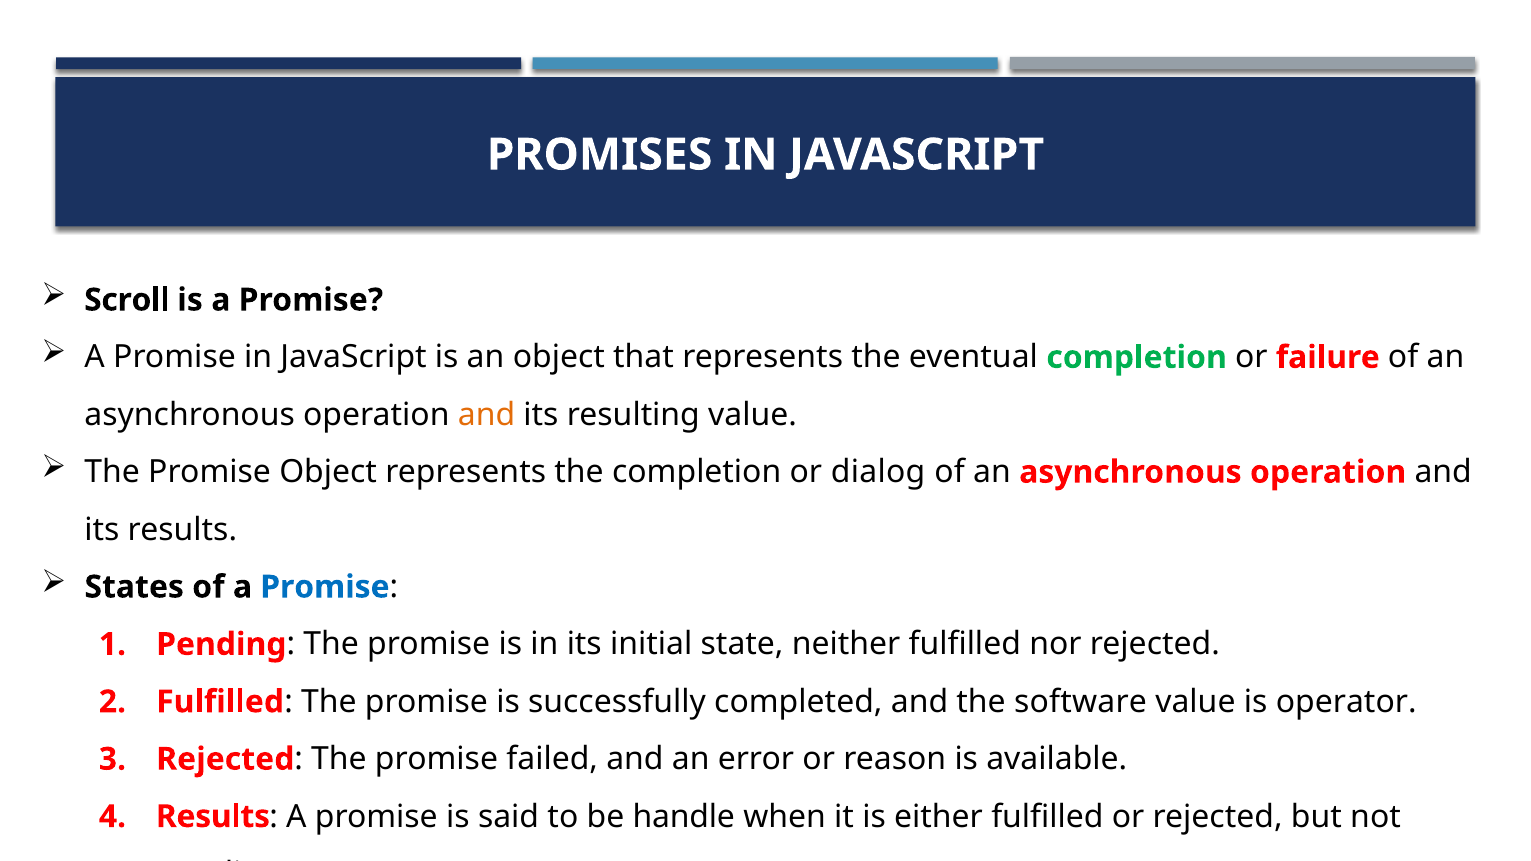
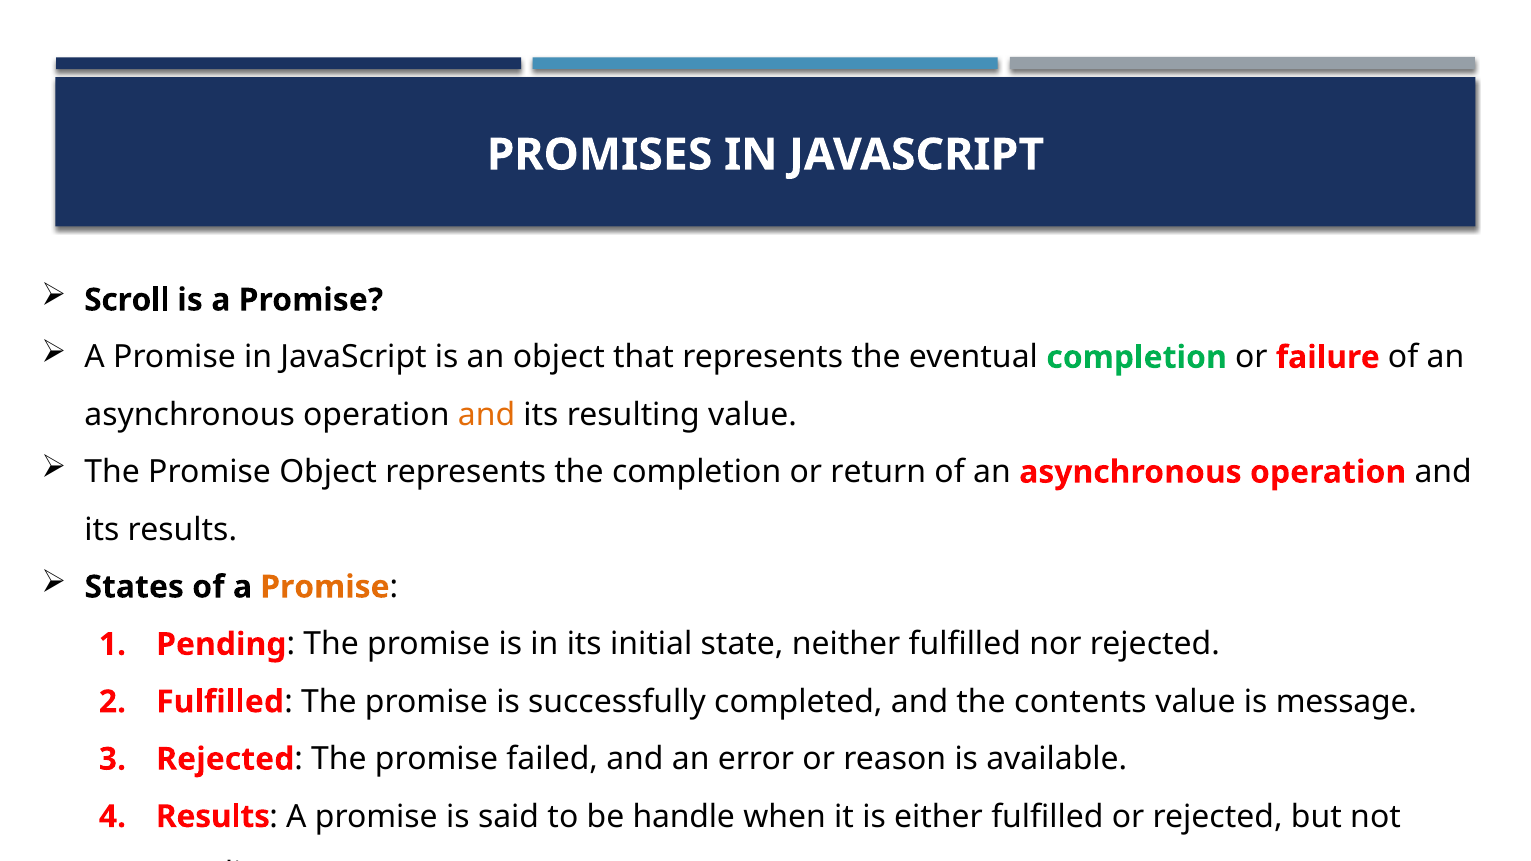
dialog: dialog -> return (878, 472)
Promise colour: blue -> orange (325, 587)
software: software -> contents (1080, 702)
operator: operator -> message (1346, 702)
